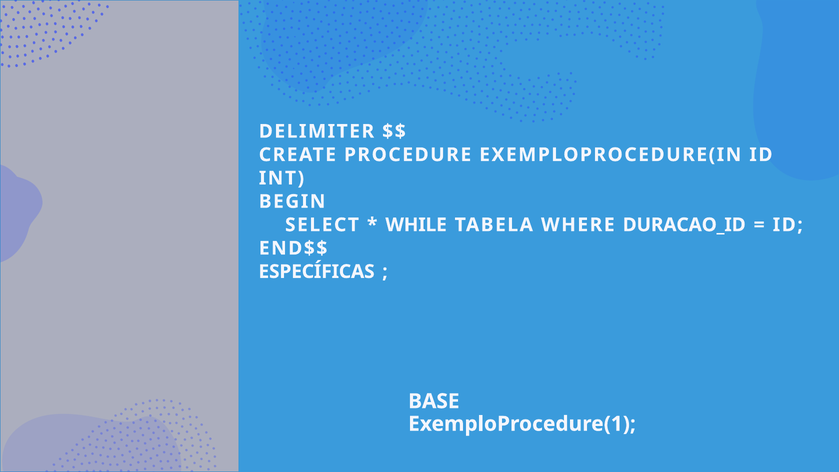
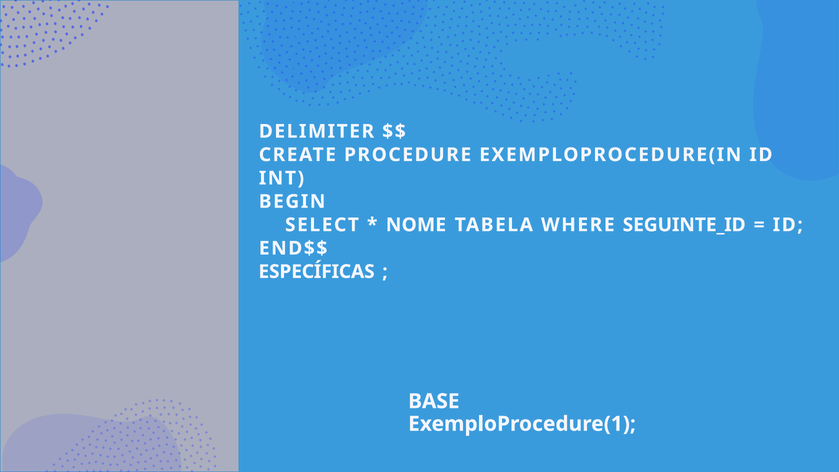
WHILE: WHILE -> NOME (416, 225)
DURACAO_ID: DURACAO_ID -> SEGUINTE_ID (684, 225)
